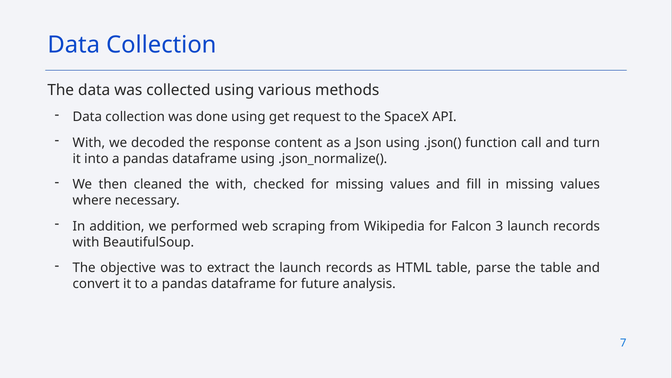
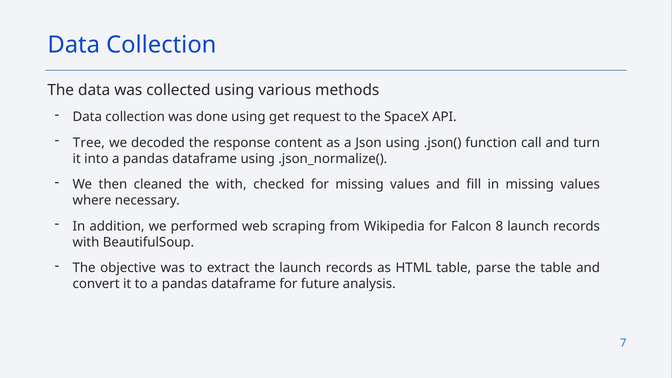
With: With -> Tree (89, 143)
3: 3 -> 8 (499, 226)
